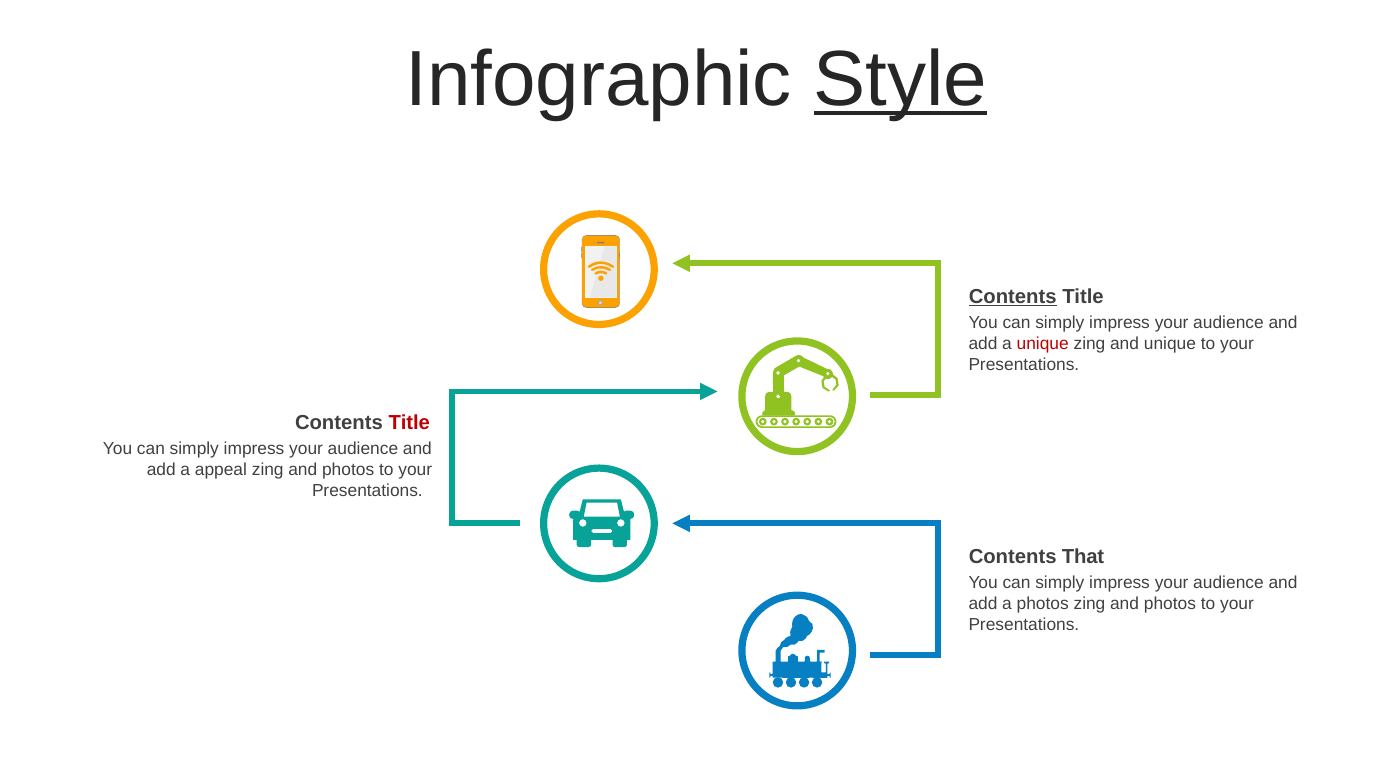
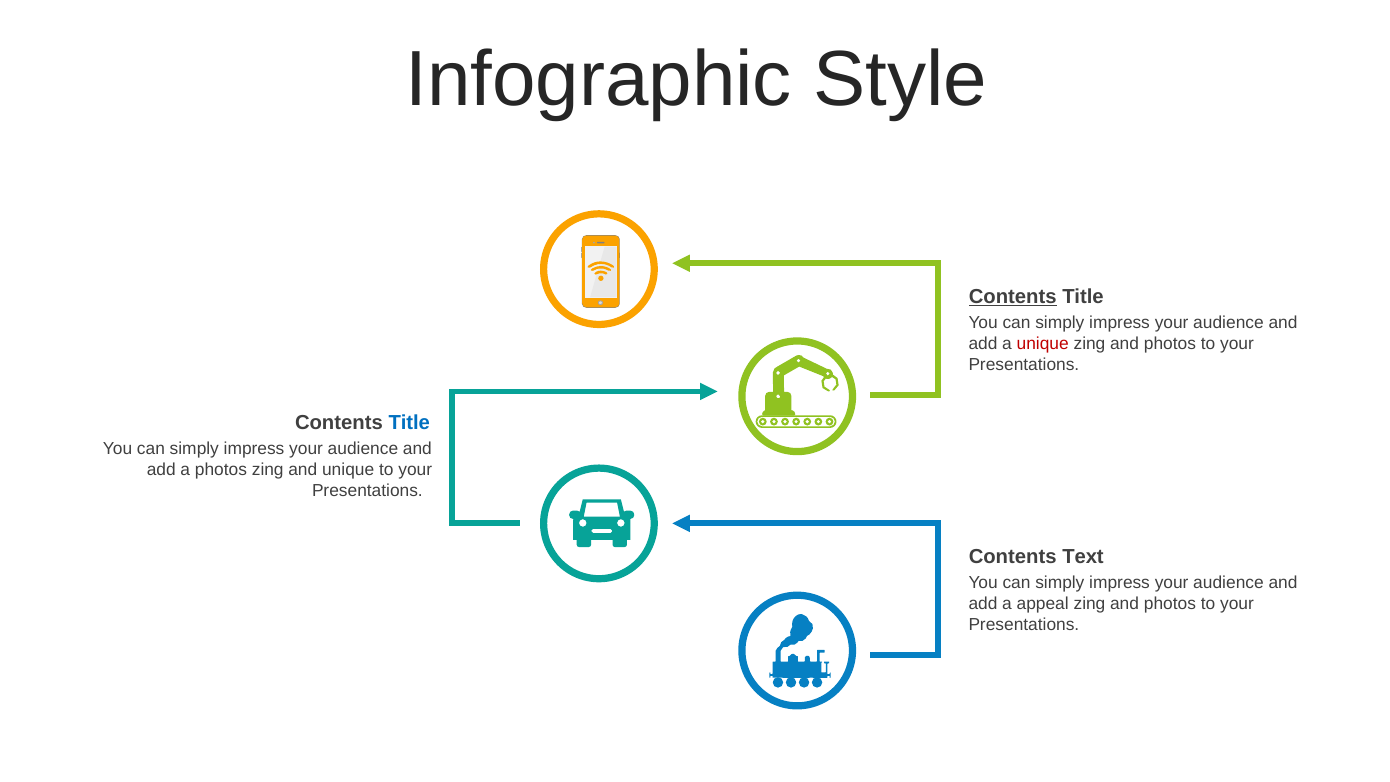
Style underline: present -> none (900, 80)
unique: unique -> photos (1170, 344)
Title colour: red -> blue (409, 423)
a appeal: appeal -> photos (221, 470)
photos: photos -> unique (348, 470)
That: That -> Text (1083, 557)
a photos: photos -> appeal (1043, 604)
